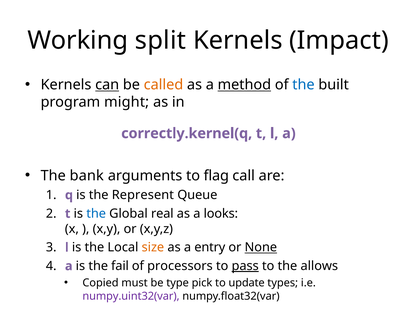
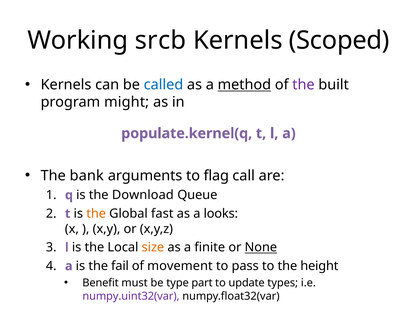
split: split -> srcb (161, 40)
Impact: Impact -> Scoped (339, 40)
can underline: present -> none (107, 85)
called colour: orange -> blue (163, 85)
the colour: blue -> purple (303, 85)
correctly.kernel(q: correctly.kernel(q -> populate.kernel(q (187, 133)
Represent: Represent -> Download (143, 195)
the colour: blue -> orange (96, 213)
real: real -> fast (162, 213)
entry: entry -> finite (210, 247)
processors: processors -> movement (180, 266)
pass underline: present -> none (245, 266)
allows: allows -> height (319, 266)
Copied: Copied -> Benefit (101, 283)
pick: pick -> part (202, 283)
